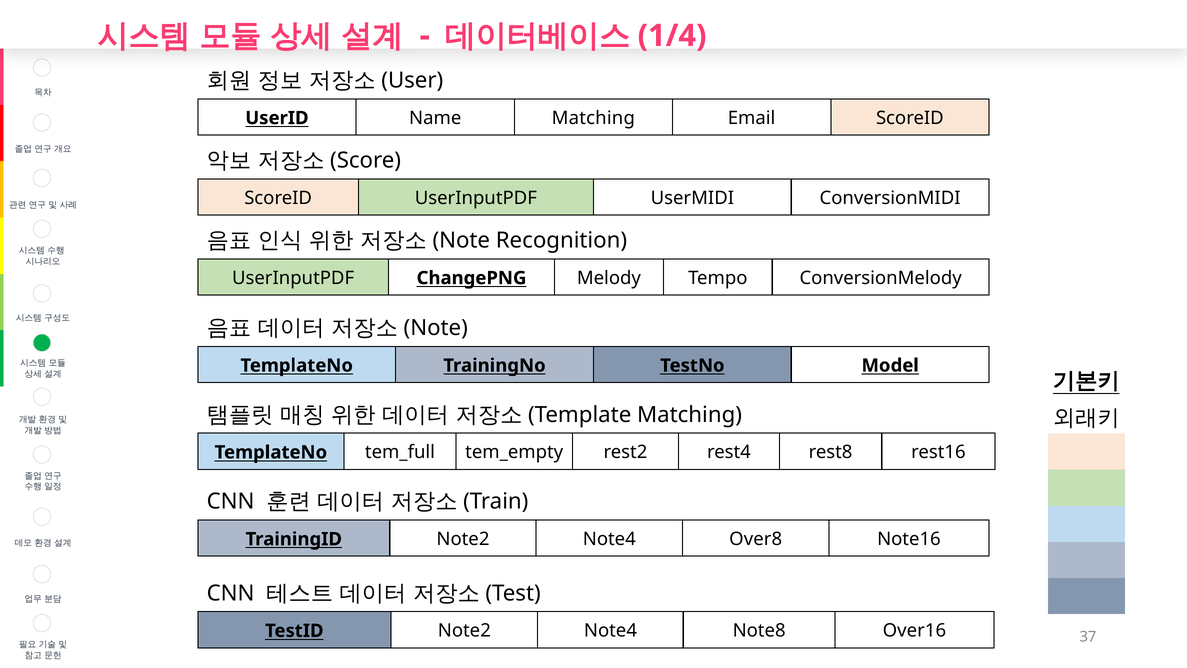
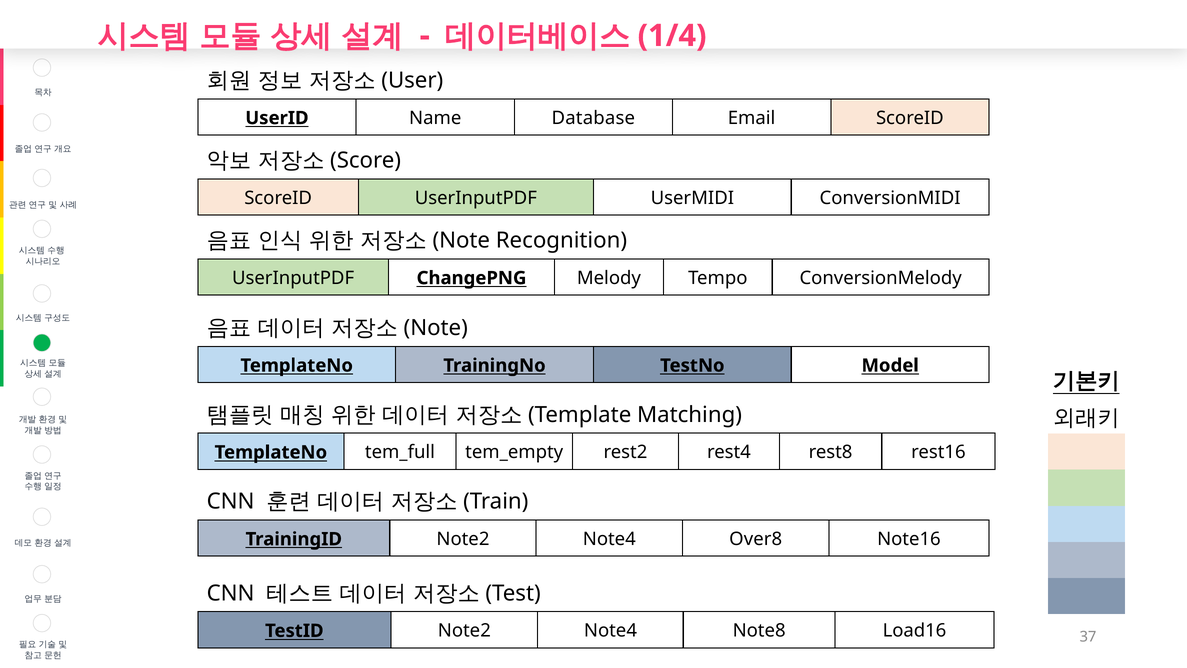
Name Matching: Matching -> Database (593, 118)
Over16: Over16 -> Load16 (914, 631)
